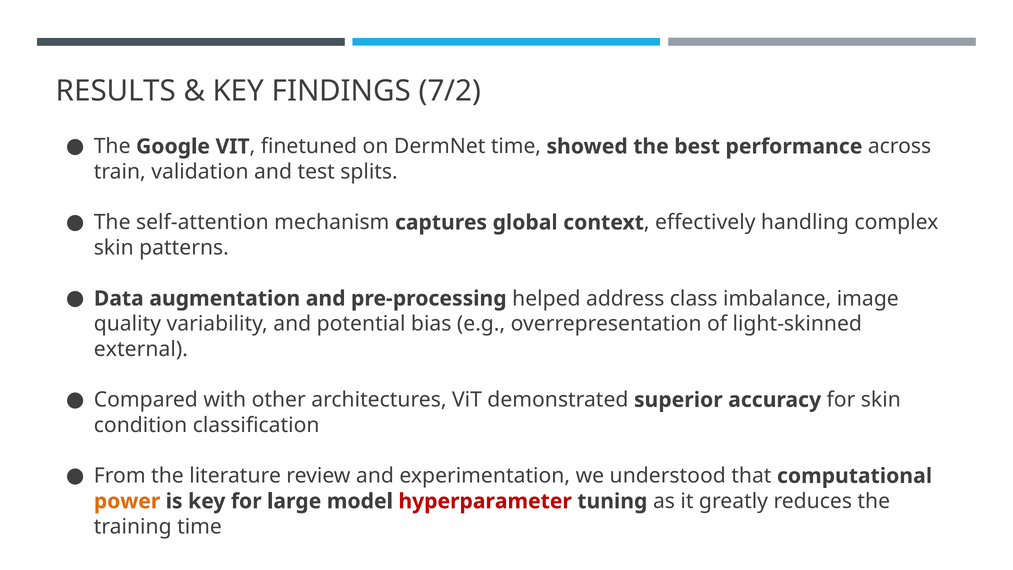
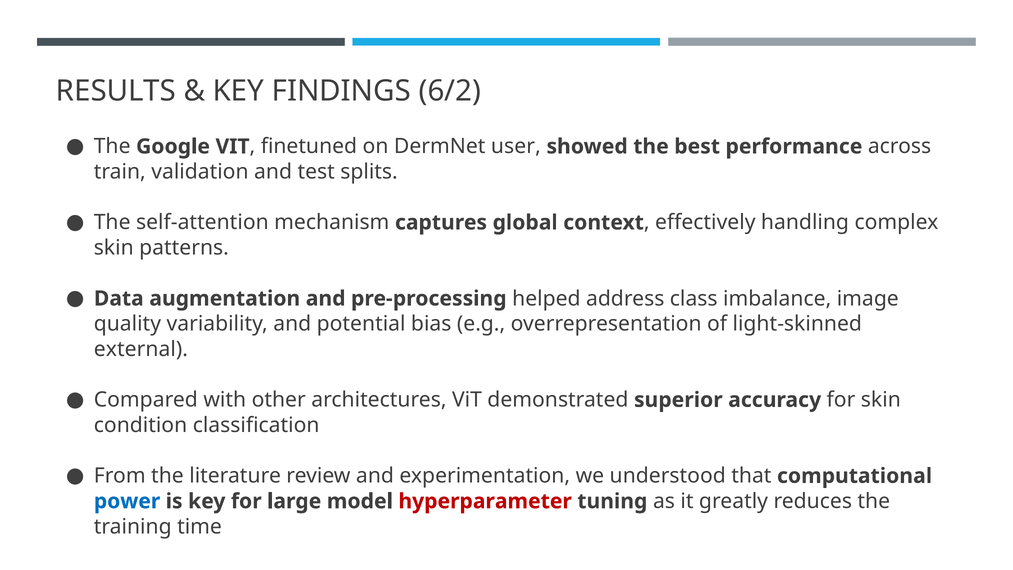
7/2: 7/2 -> 6/2 (450, 91)
DermNet time: time -> user (516, 146)
power colour: orange -> blue (127, 501)
